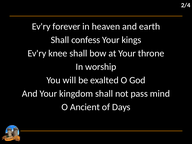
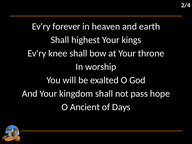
confess: confess -> highest (86, 40)
mind: mind -> hope (160, 94)
